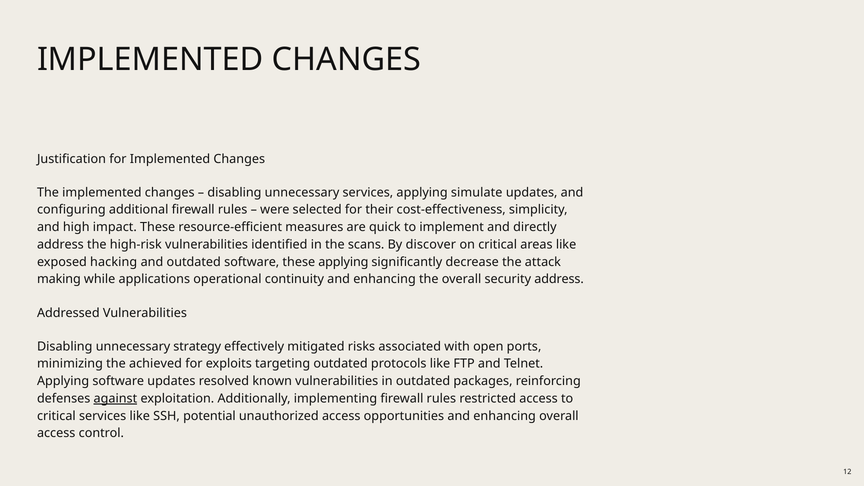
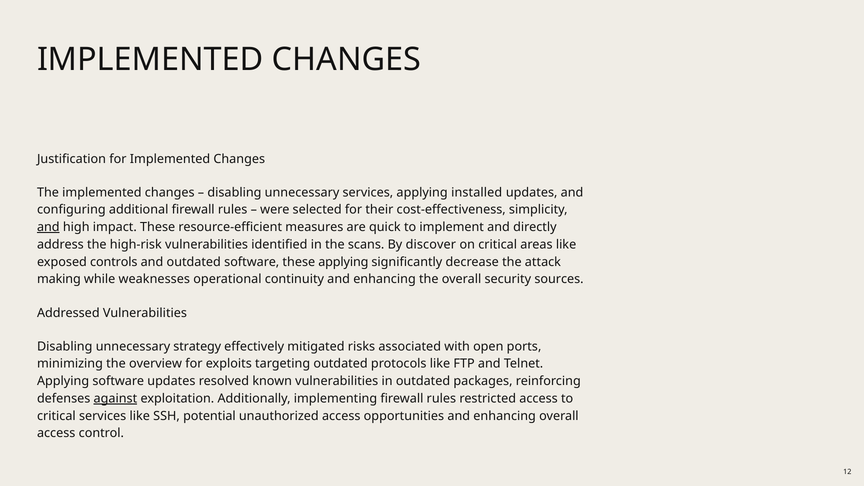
simulate: simulate -> installed (477, 192)
and underline: none -> present (48, 227)
hacking: hacking -> controls (114, 262)
applications: applications -> weaknesses (154, 279)
security address: address -> sources (559, 279)
achieved: achieved -> overview (155, 364)
